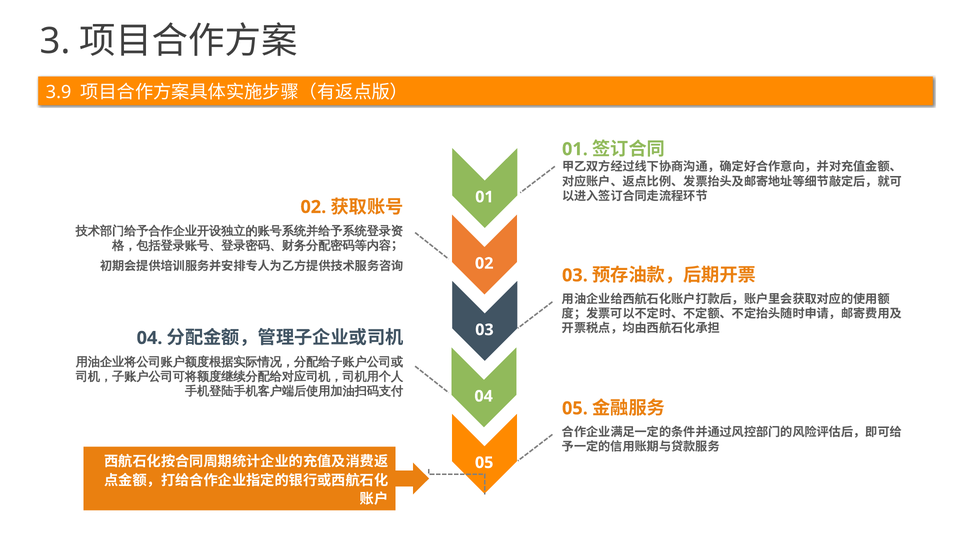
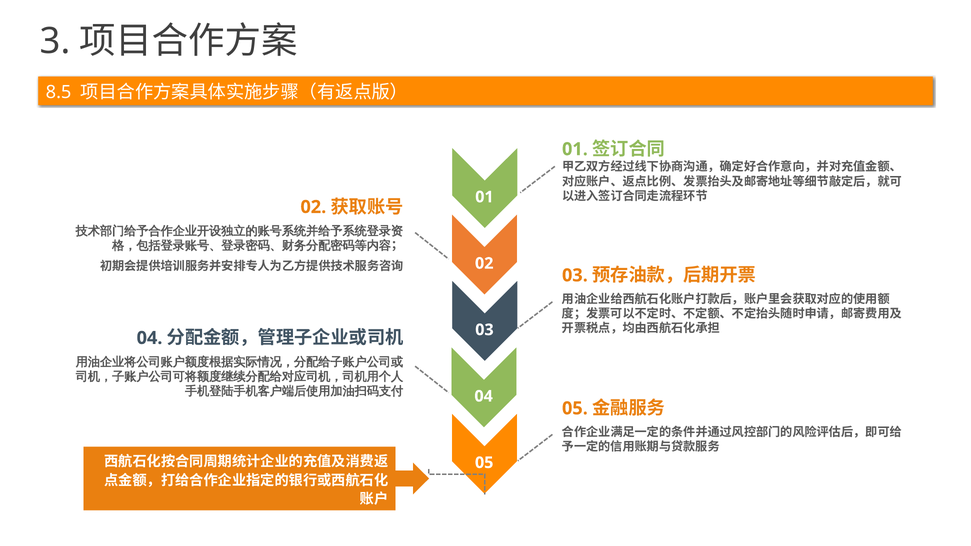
3.9: 3.9 -> 8.5 (59, 92)
